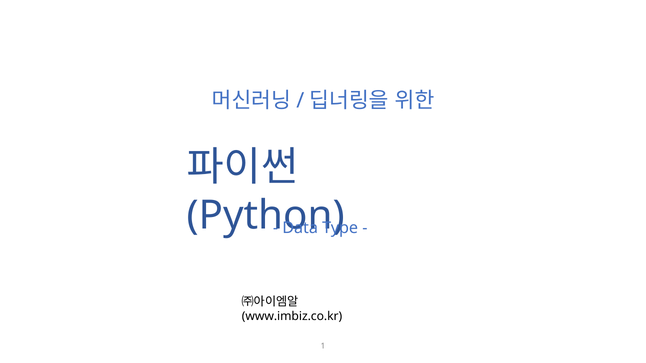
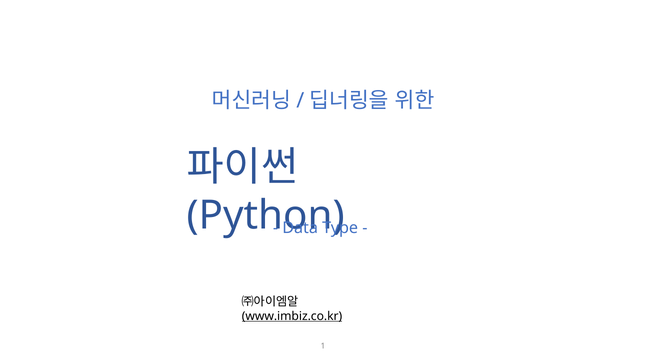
www.imbiz.co.kr underline: none -> present (292, 316)
